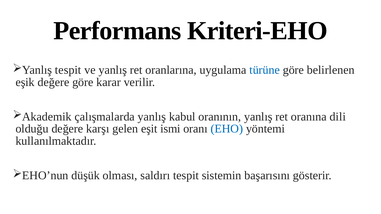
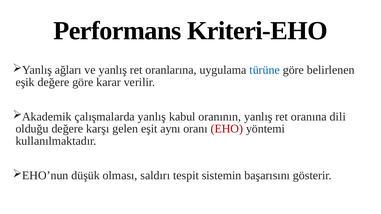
tespit: tespit -> ağları (68, 70)
ismi: ismi -> aynı (170, 129)
EHO colour: blue -> red (227, 129)
